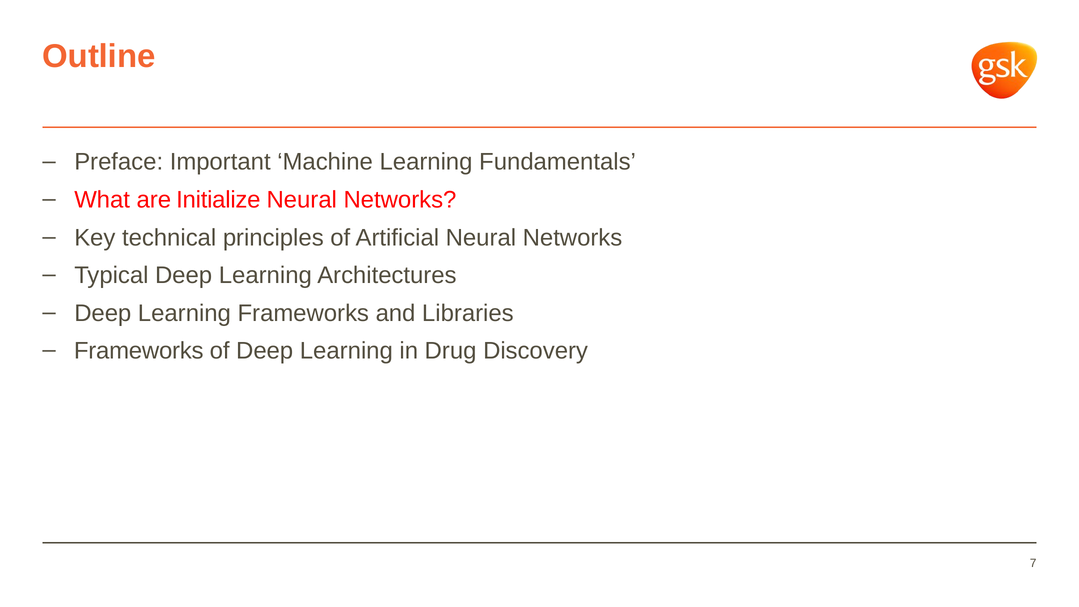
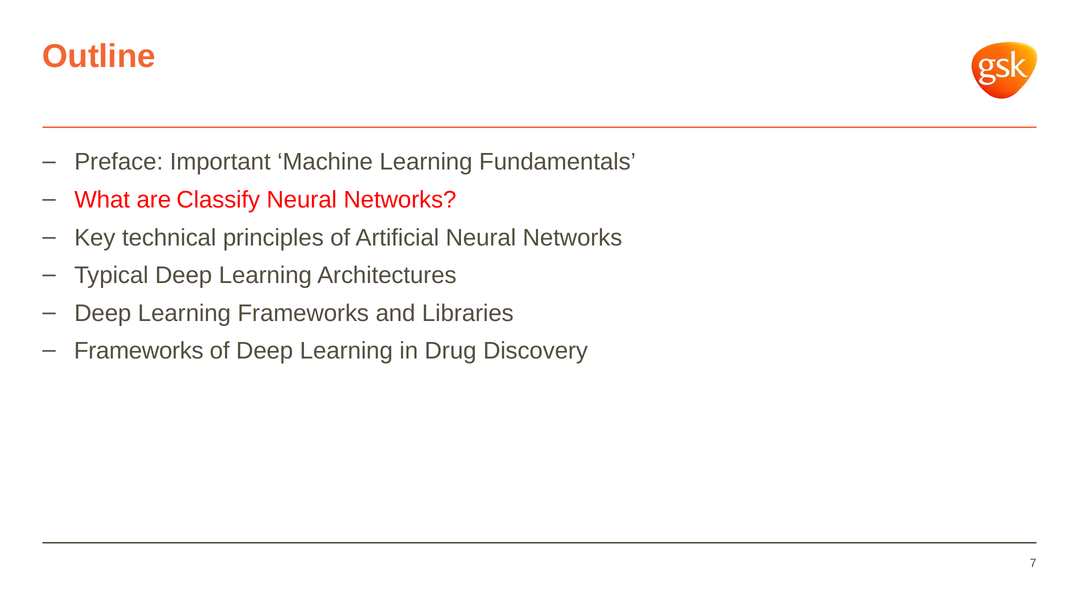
Initialize: Initialize -> Classify (218, 200)
